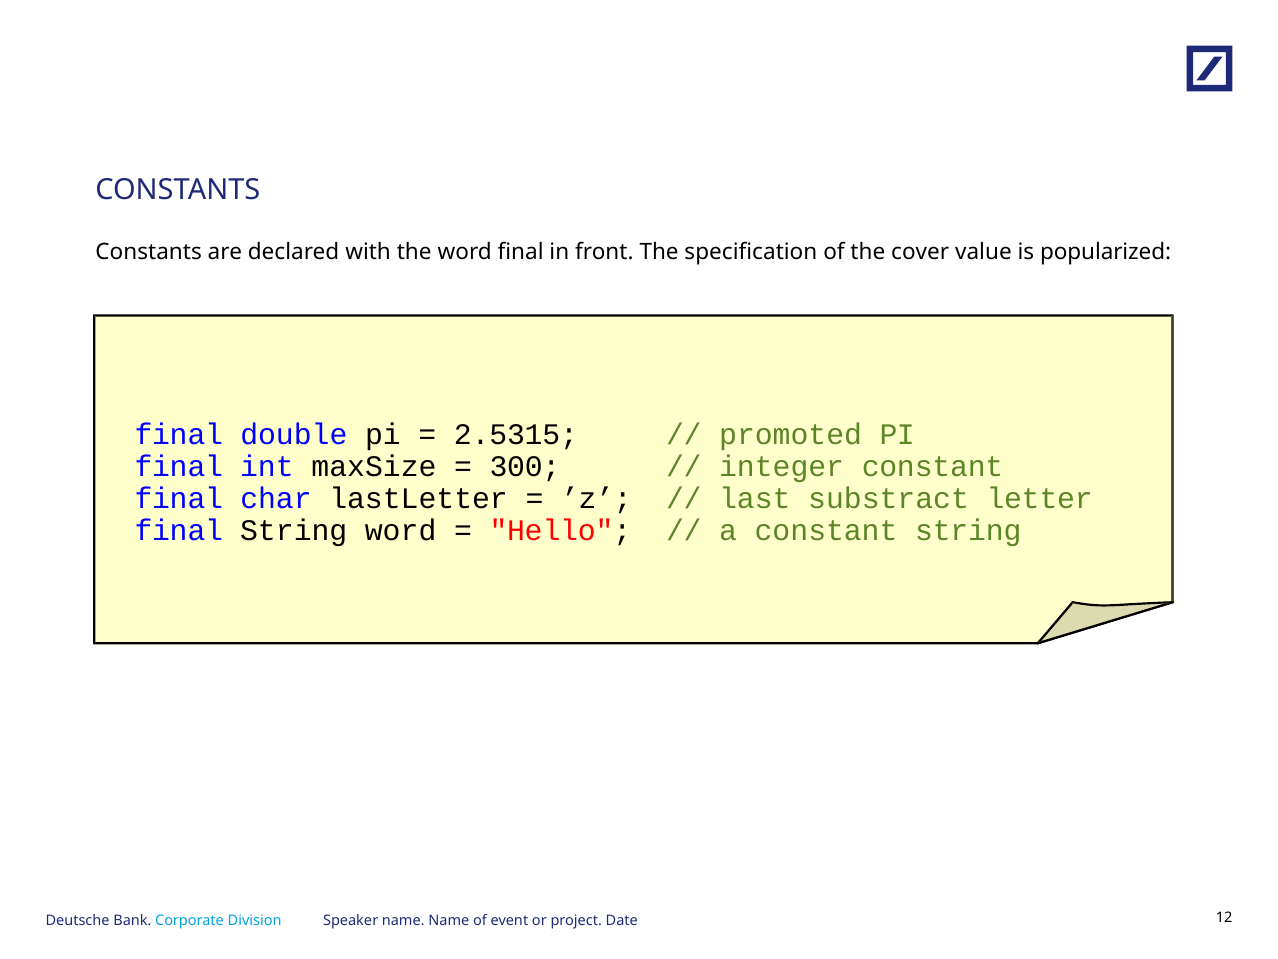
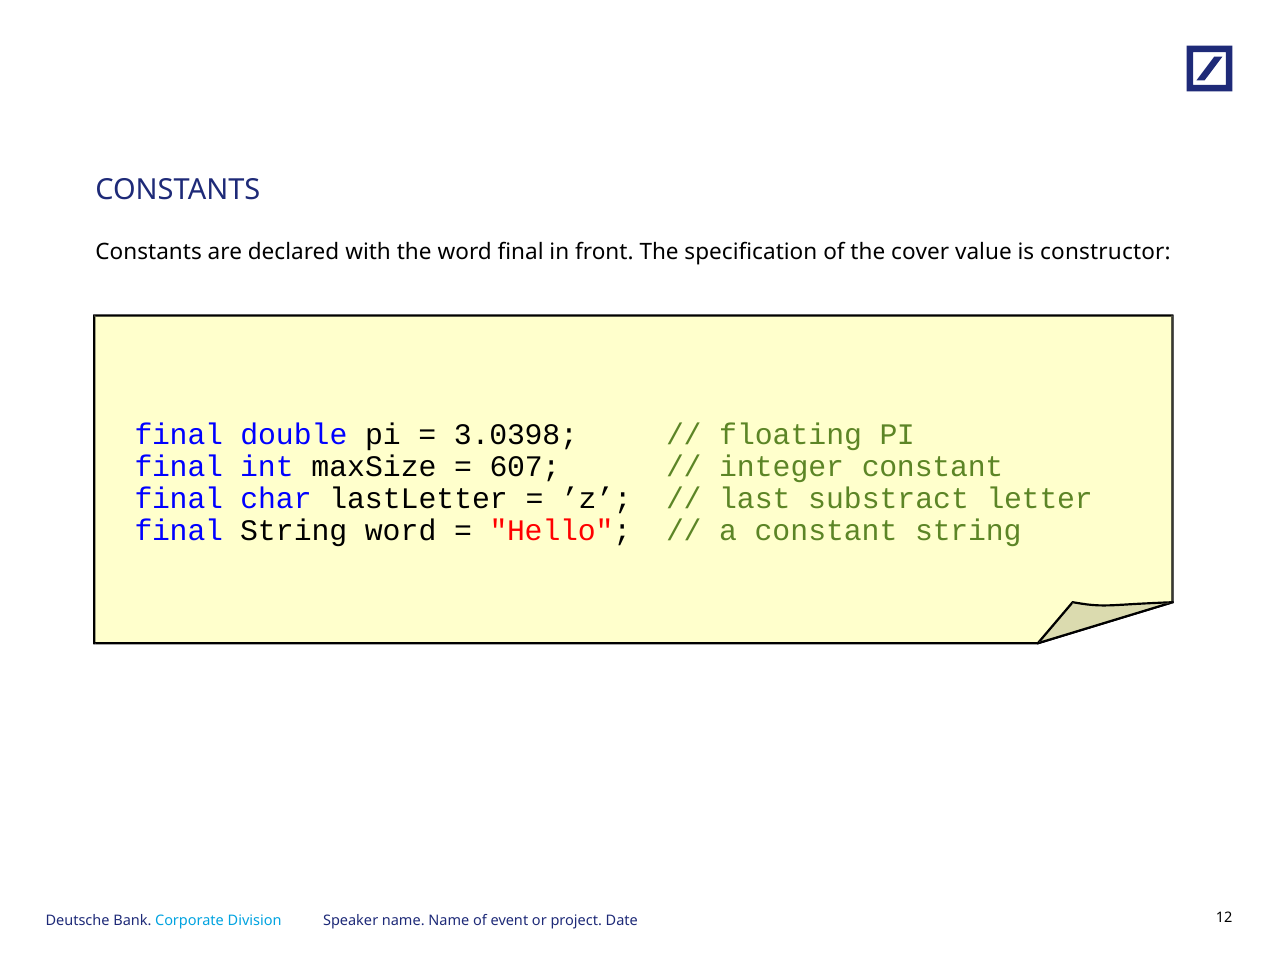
popularized: popularized -> constructor (1105, 252)
2.5315: 2.5315 -> 3.0398 (516, 434)
promoted: promoted -> floating (791, 434)
300: 300 -> 607 (525, 466)
